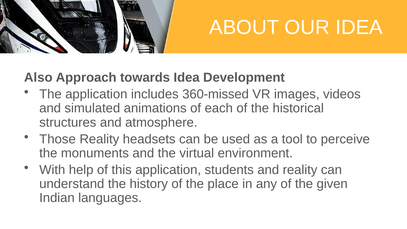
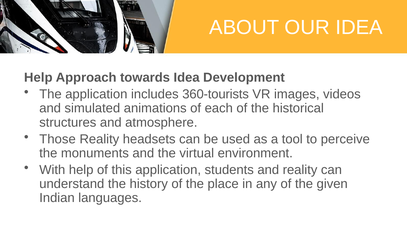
Also: Also -> Help (38, 78)
360-missed: 360-missed -> 360-tourists (216, 94)
